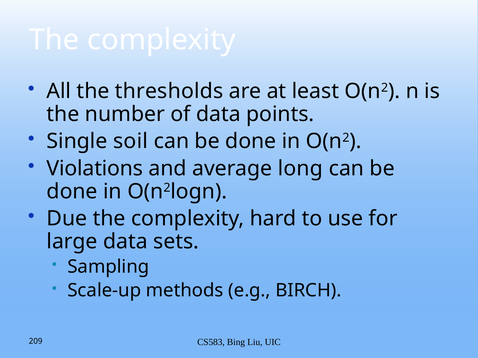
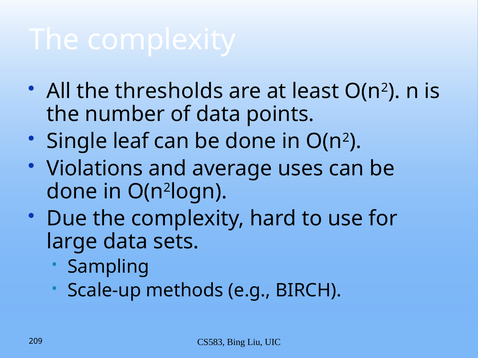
soil: soil -> leaf (131, 141)
long: long -> uses (301, 169)
